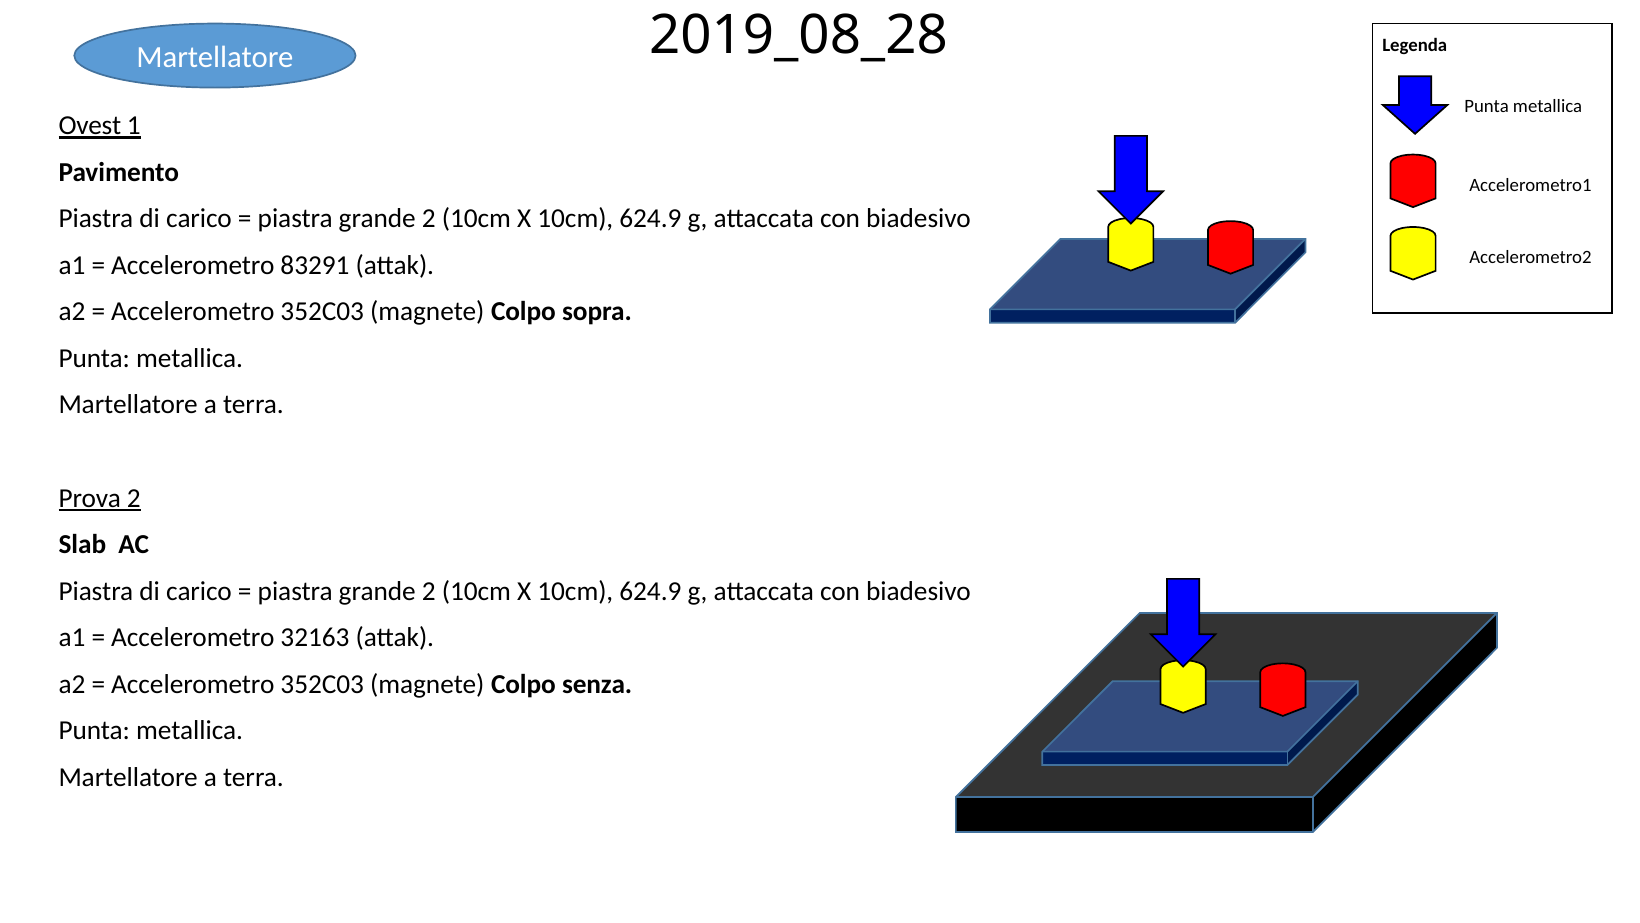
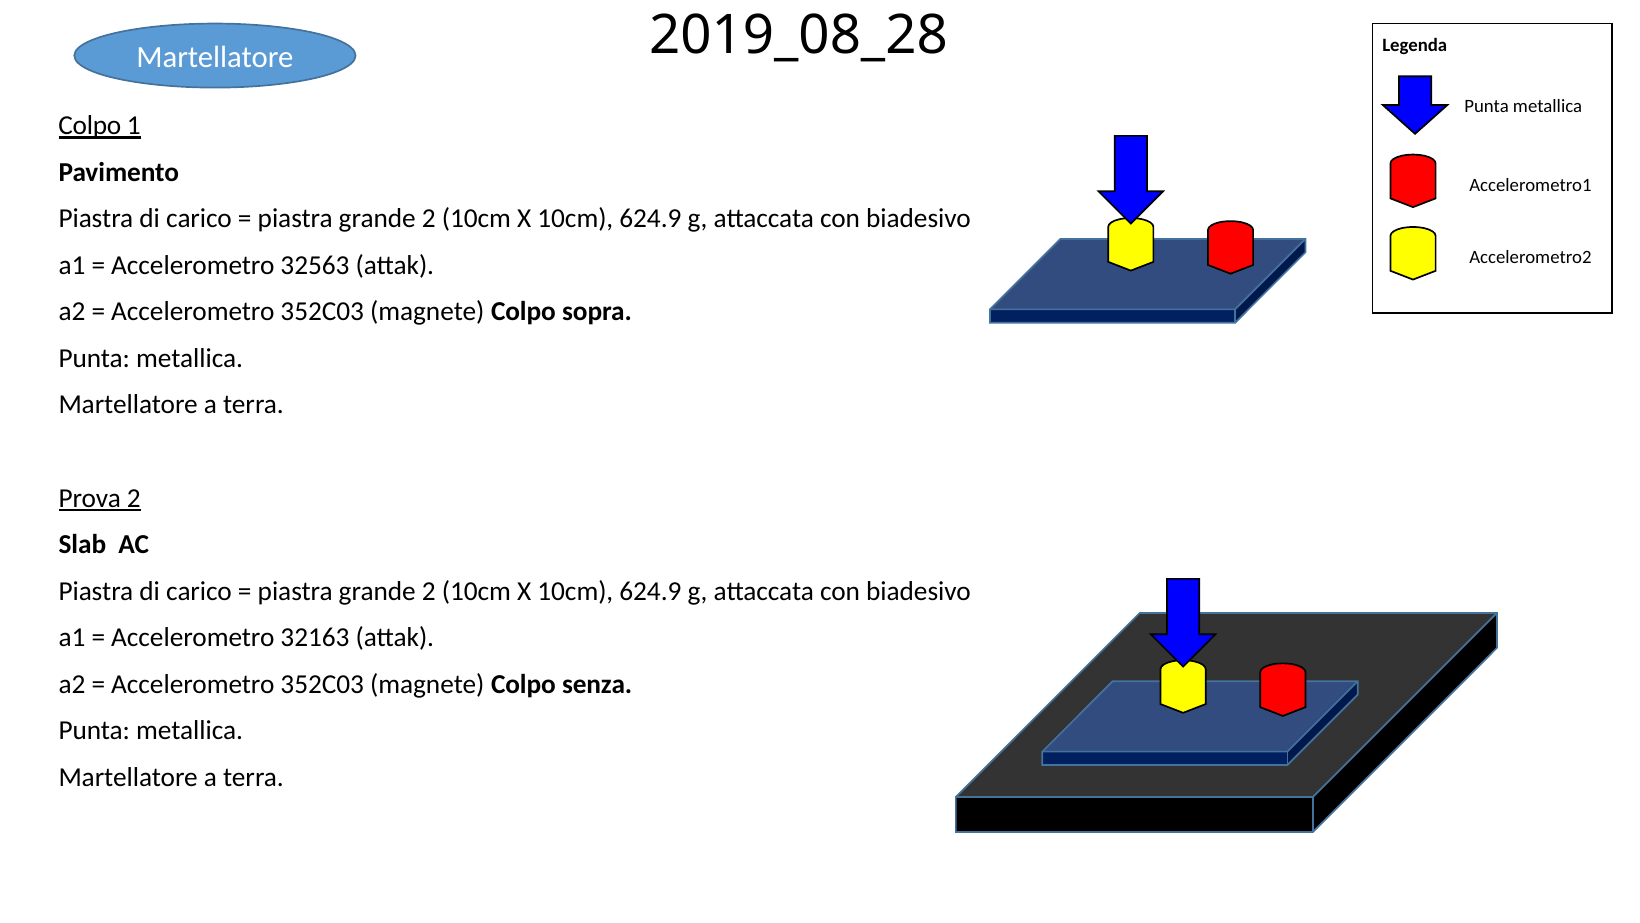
Ovest: Ovest -> Colpo (90, 125)
83291: 83291 -> 32563 (315, 265)
